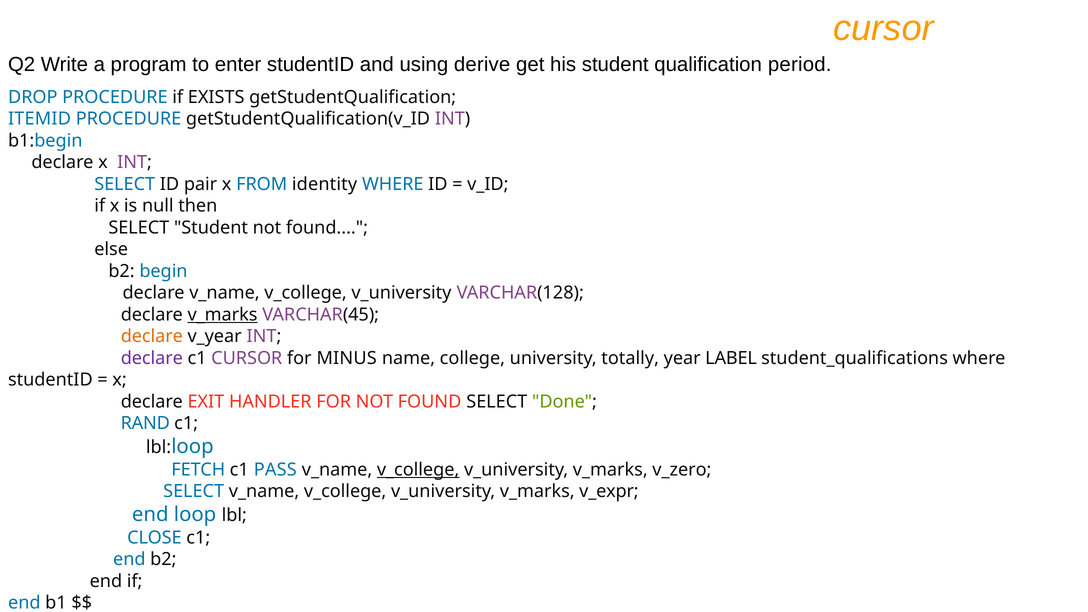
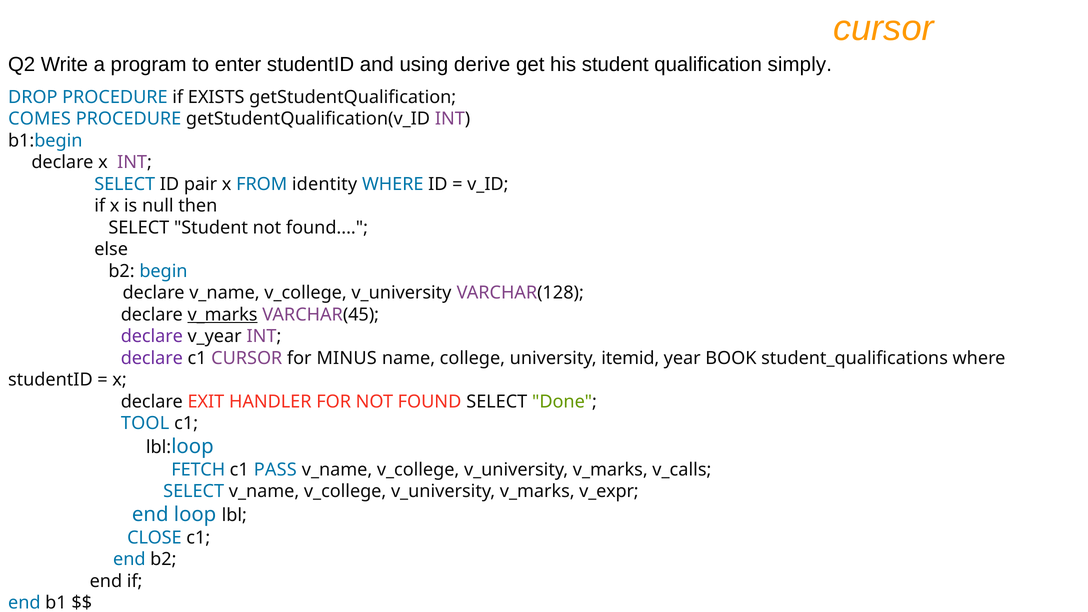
period: period -> simply (800, 64)
ITEMID: ITEMID -> COMES (40, 119)
declare colour: orange -> purple (152, 336)
totally: totally -> itemid (630, 358)
LABEL: LABEL -> BOOK (731, 358)
RAND: RAND -> TOOL (145, 423)
v_college underline: present -> none (418, 470)
v_zero: v_zero -> v_calls (682, 470)
